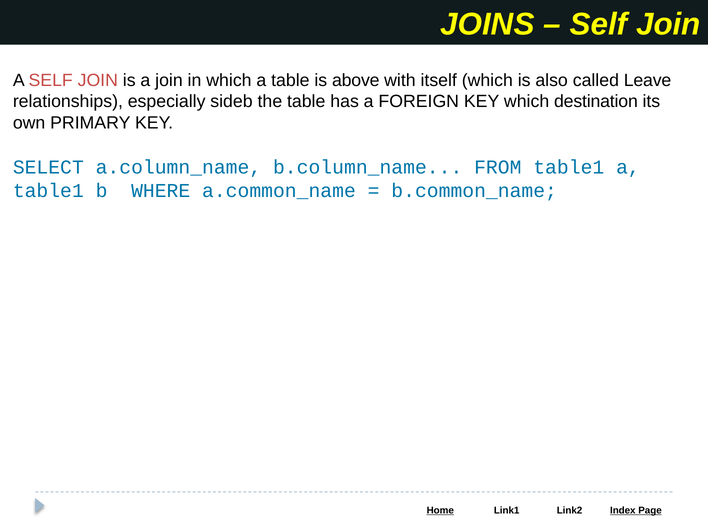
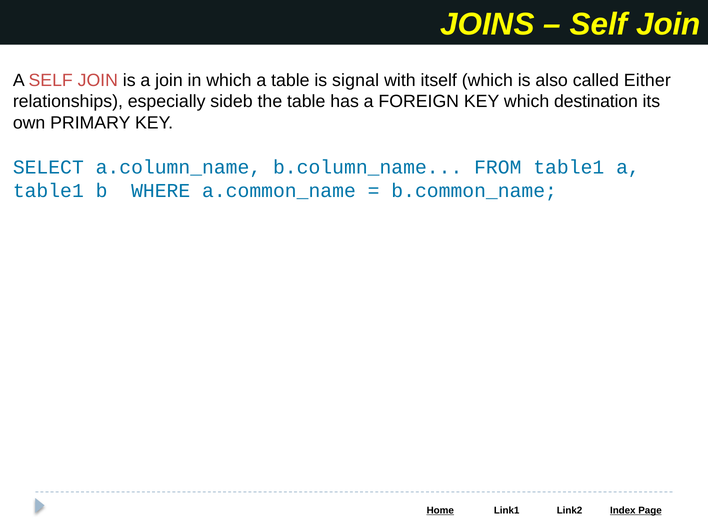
above: above -> signal (356, 80)
Leave: Leave -> Either (647, 80)
